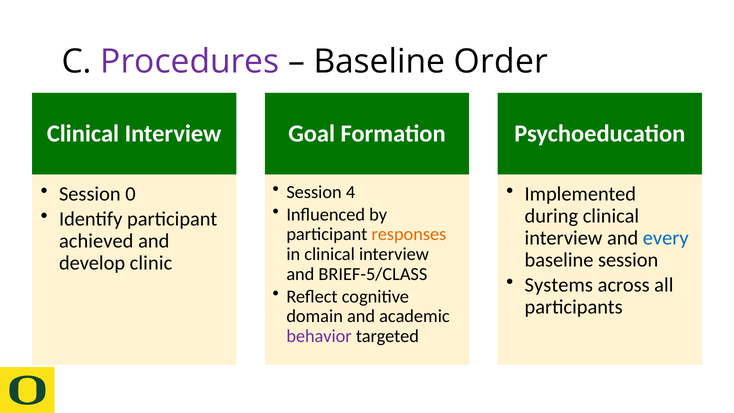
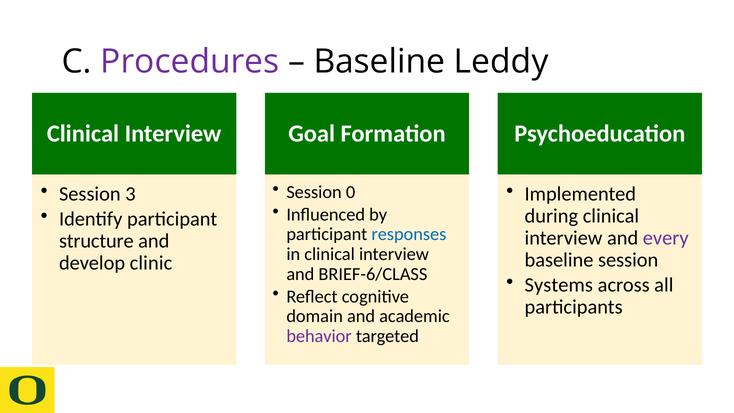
Order: Order -> Leddy (501, 62)
4: 4 -> 0 (351, 192)
0: 0 -> 3 (130, 194)
responses colour: orange -> blue (409, 234)
every colour: blue -> purple (666, 238)
achieved: achieved -> structure (96, 241)
BRIEF-5/CLASS: BRIEF-5/CLASS -> BRIEF-6/CLASS (373, 274)
